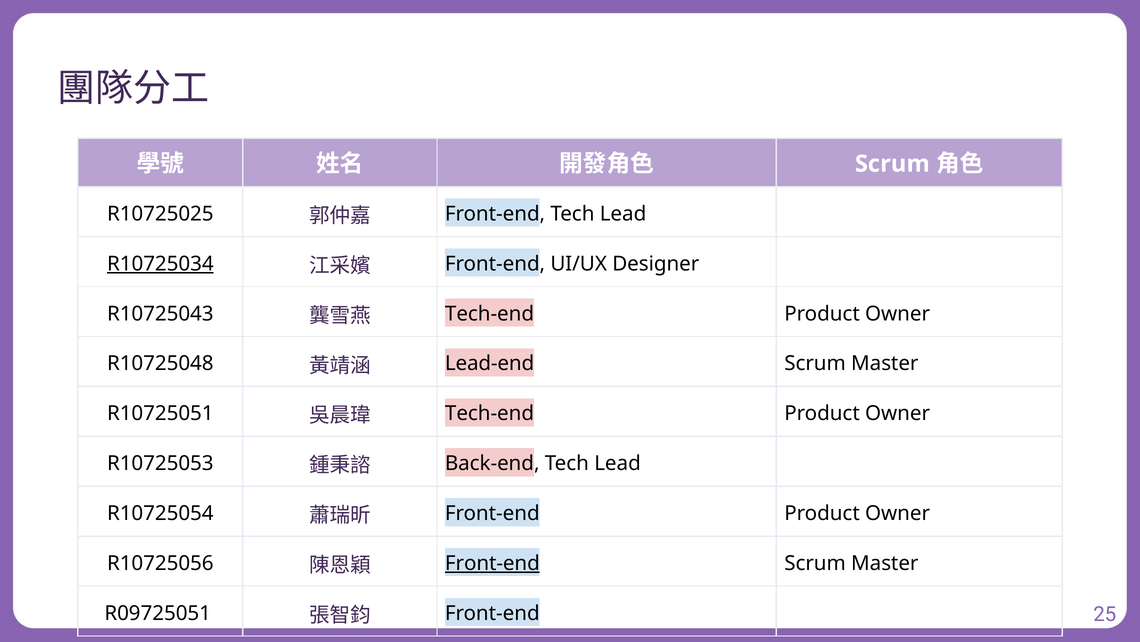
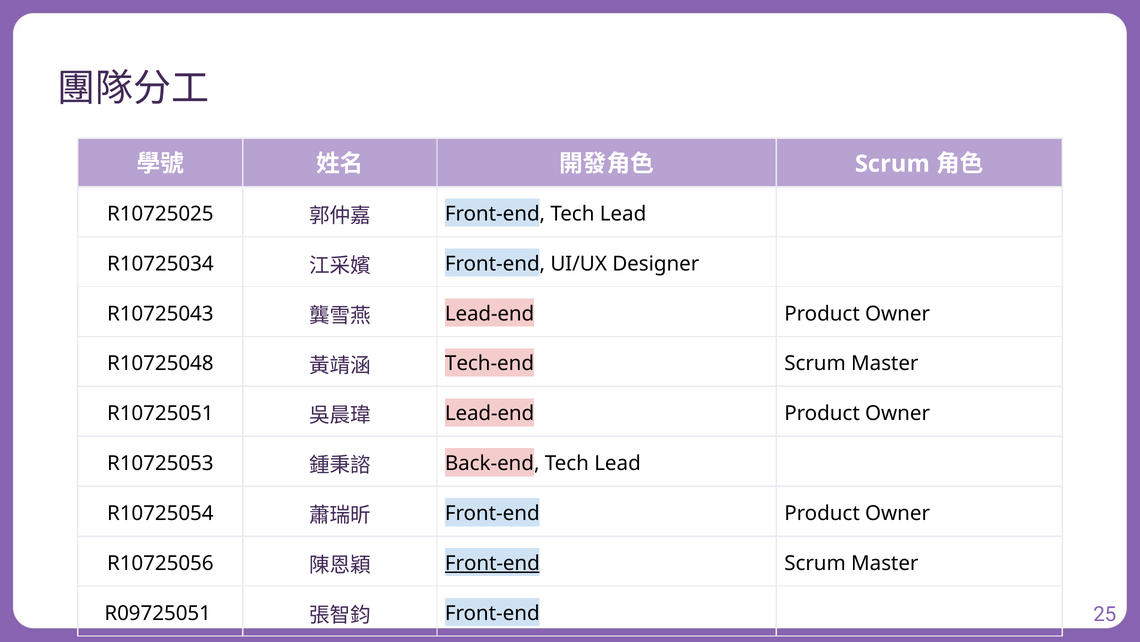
R10725034 underline: present -> none (160, 263)
Tech-end: Tech-end -> Lead-end (490, 313)
Lead-end: Lead-end -> Tech-end (490, 363)
Tech-end: Tech-end -> Lead-end (490, 413)
